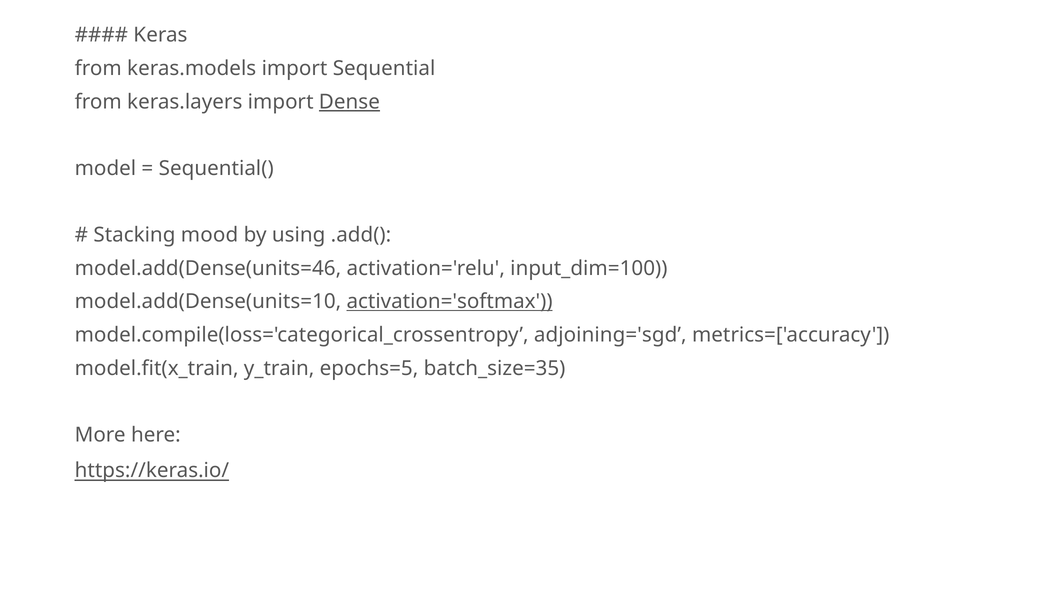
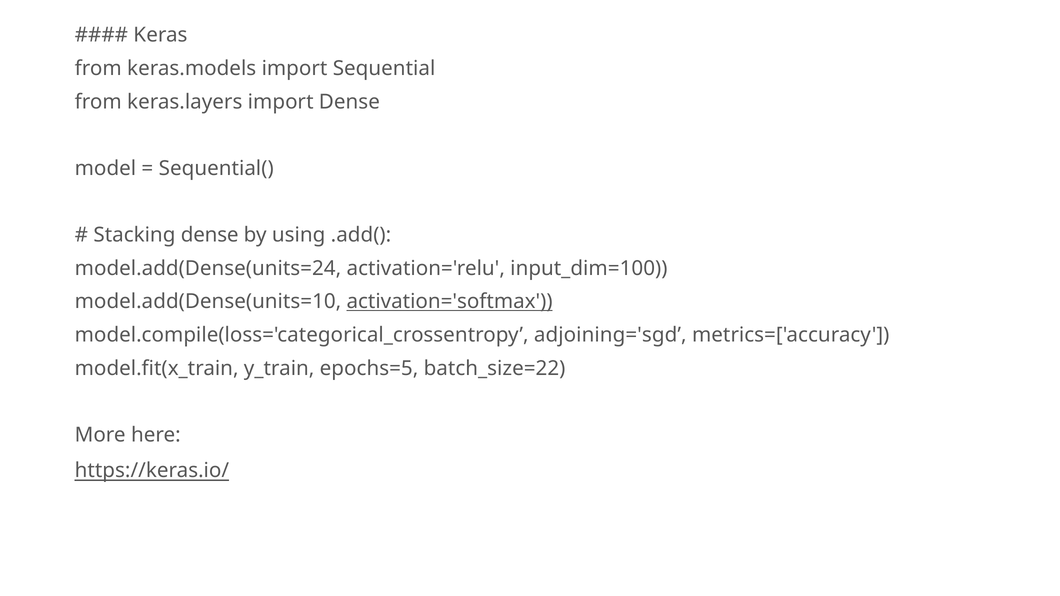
Dense underline: present -> none (349, 102)
Stacking mood: mood -> dense (210, 235)
model.add(Dense(units=46: model.add(Dense(units=46 -> model.add(Dense(units=24 (208, 268)
batch_size=35: batch_size=35 -> batch_size=22 (495, 368)
